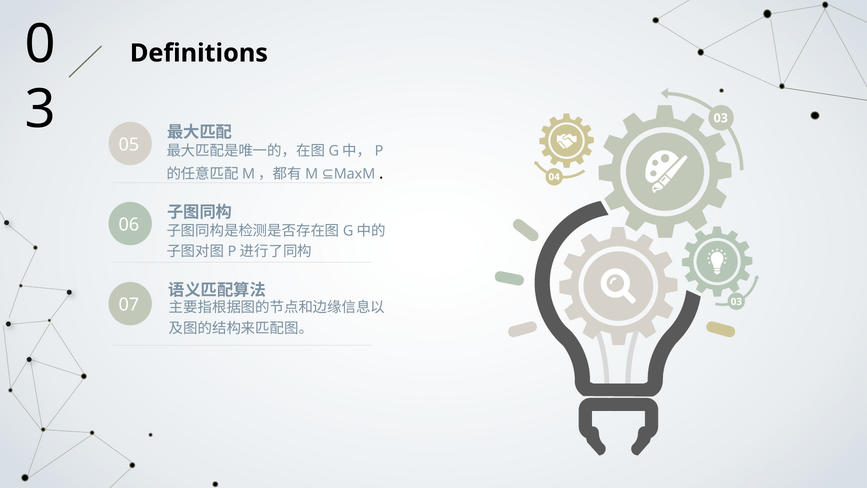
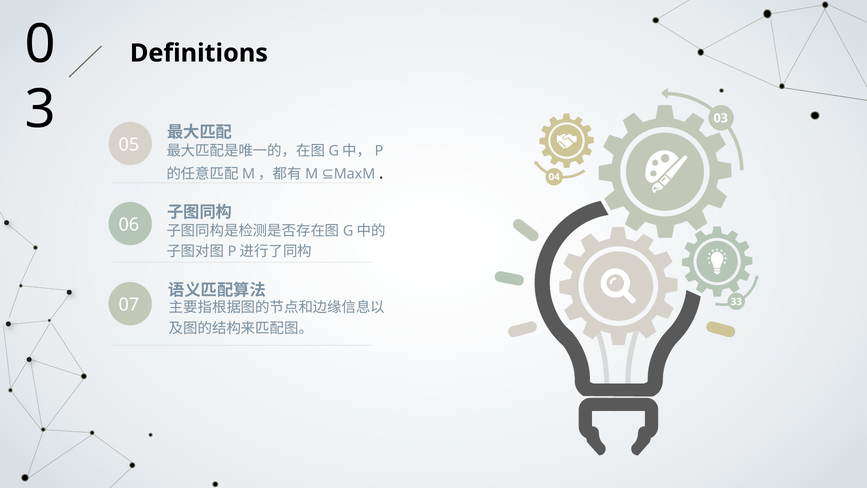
07 03: 03 -> 33 (736, 302)
